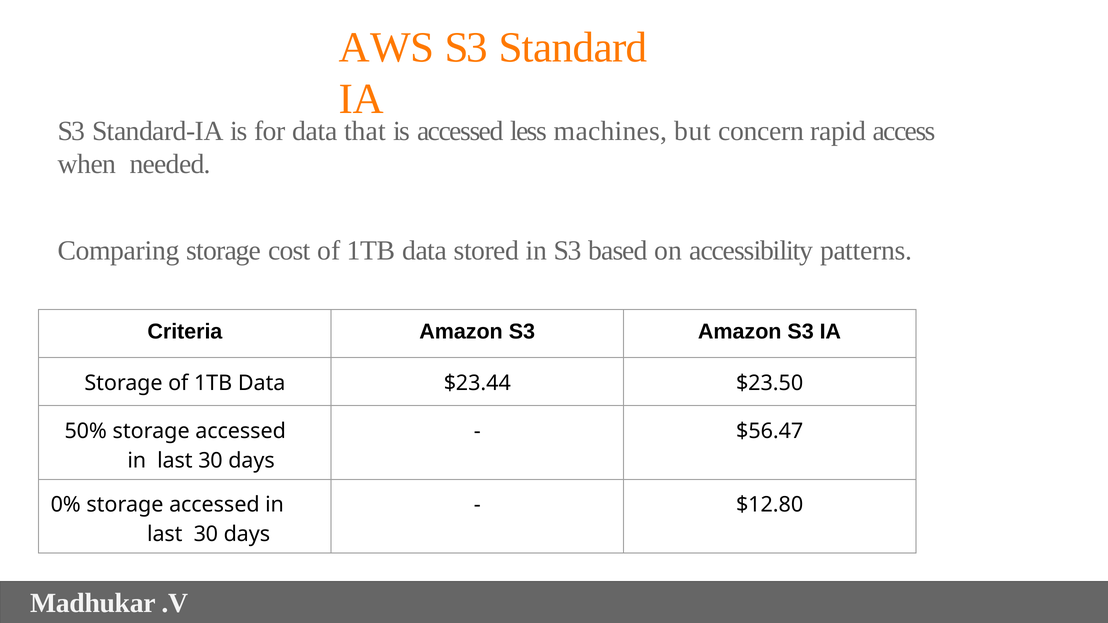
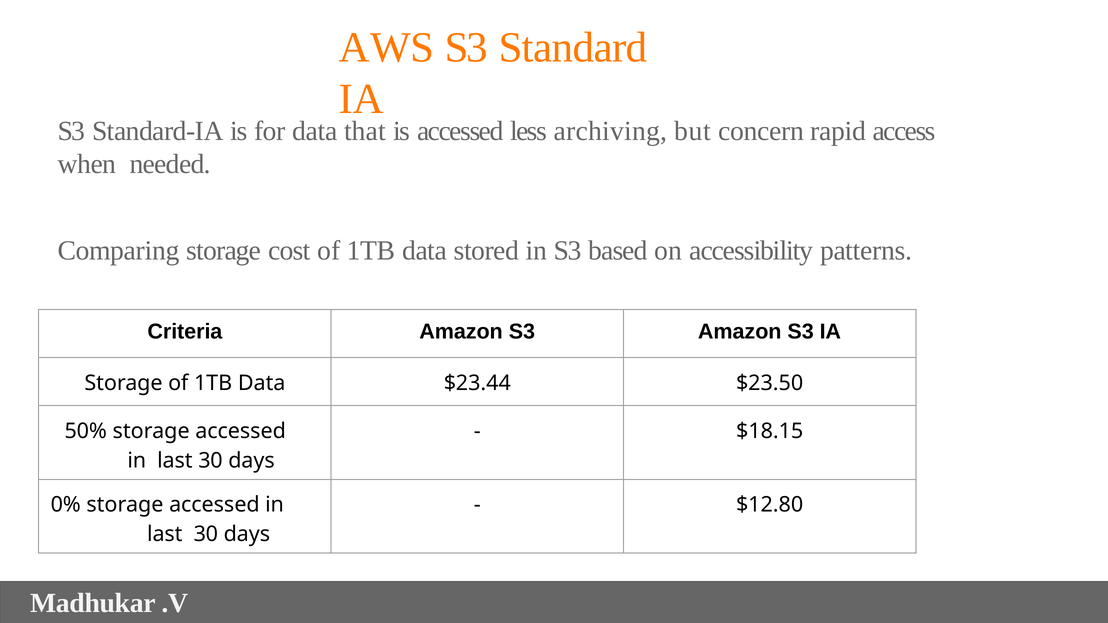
machines: machines -> archiving (611, 131)
$56.47: $56.47 -> $18.15 (770, 431)
